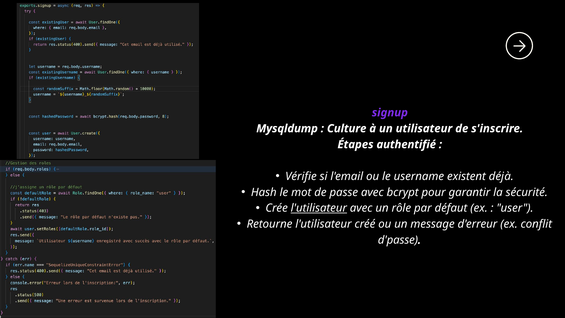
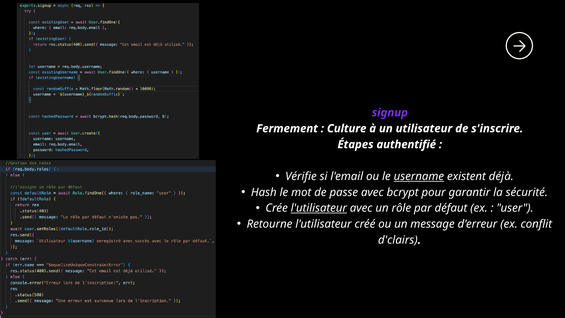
Mysqldump: Mysqldump -> Fermement (287, 128)
username underline: none -> present (419, 176)
d'passe: d'passe -> d'clairs (398, 240)
